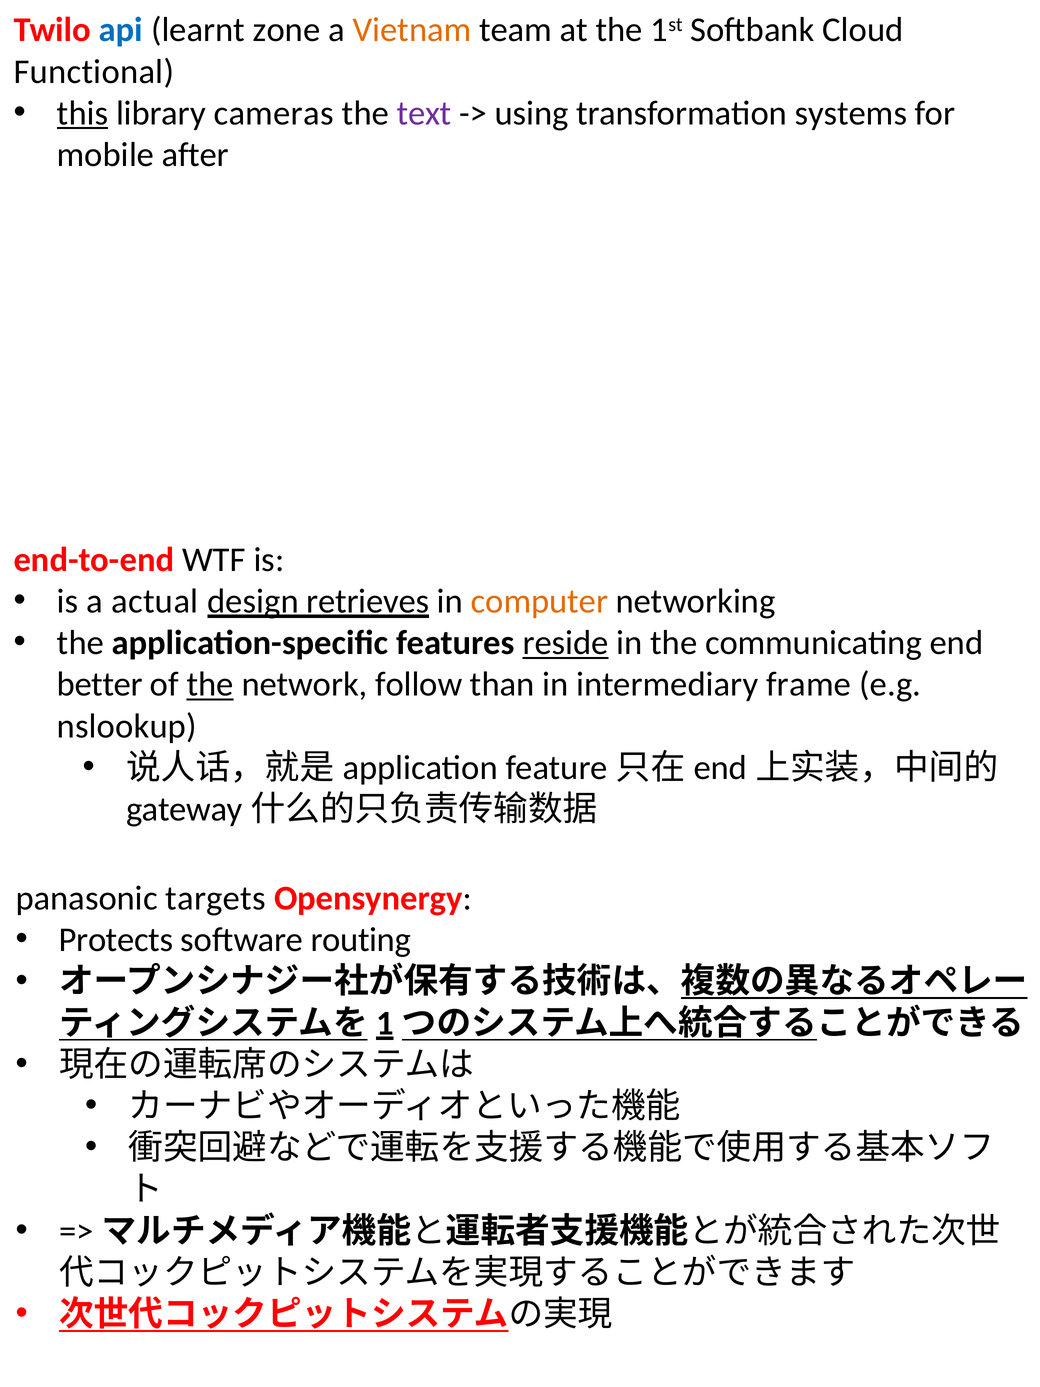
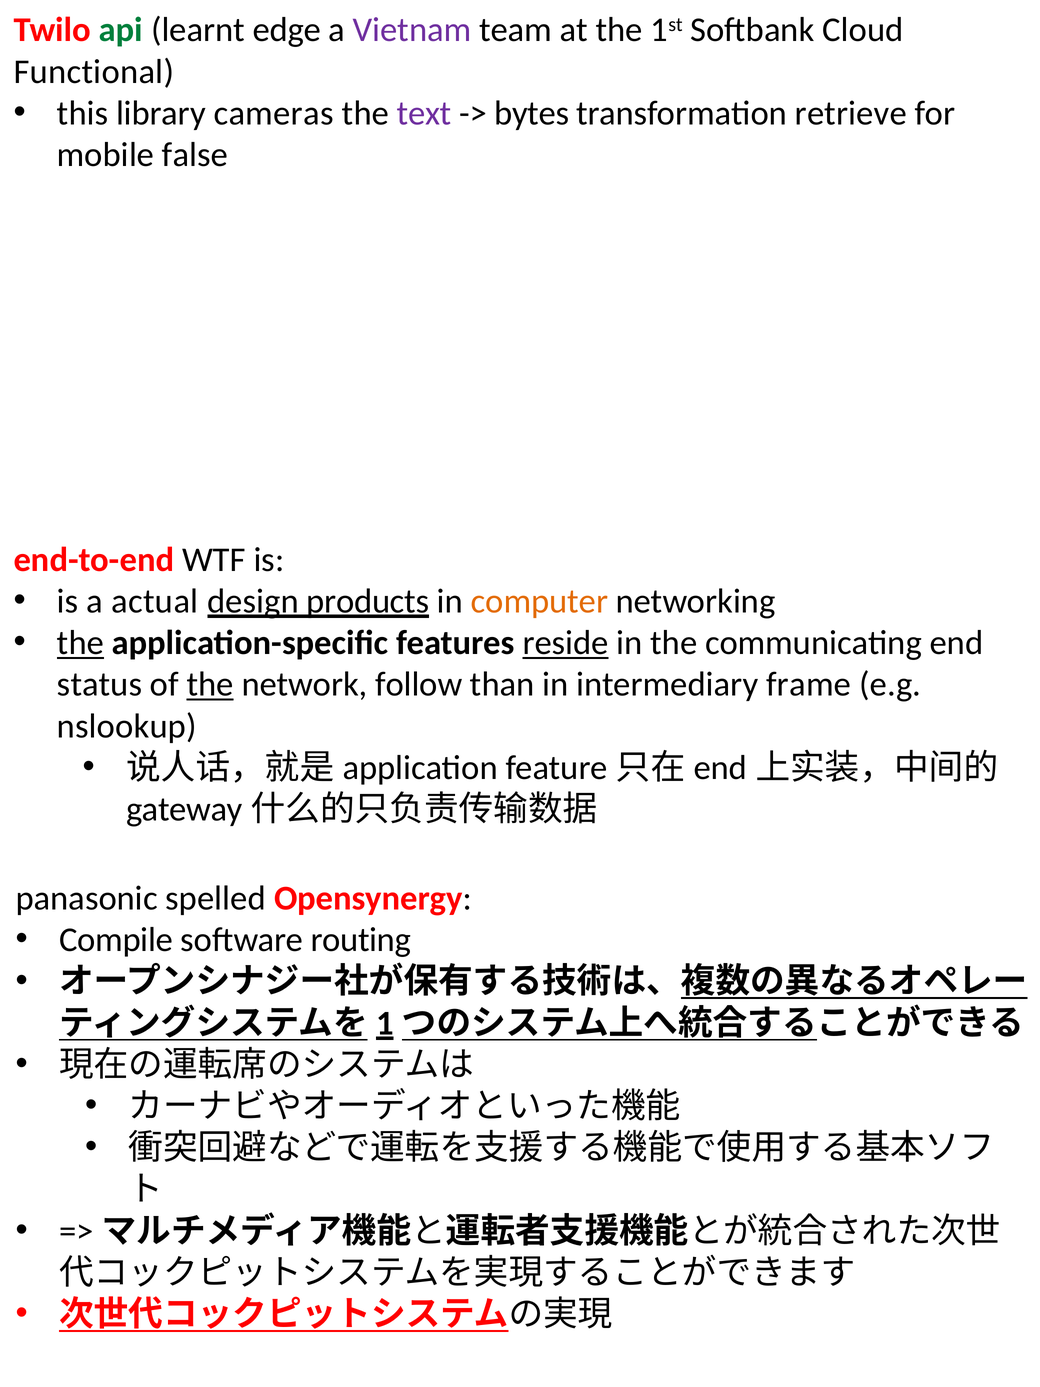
api colour: blue -> green (121, 30)
zone: zone -> edge (287, 30)
Vietnam colour: orange -> purple (412, 30)
this underline: present -> none (83, 113)
using: using -> bytes (532, 113)
systems: systems -> retrieve (851, 113)
after: after -> false (195, 155)
retrieves: retrieves -> products (368, 601)
the underline: none -> present (80, 643)
better: better -> status (100, 684)
targets: targets -> spelled (216, 898)
Protects: Protects -> Compile (116, 940)
